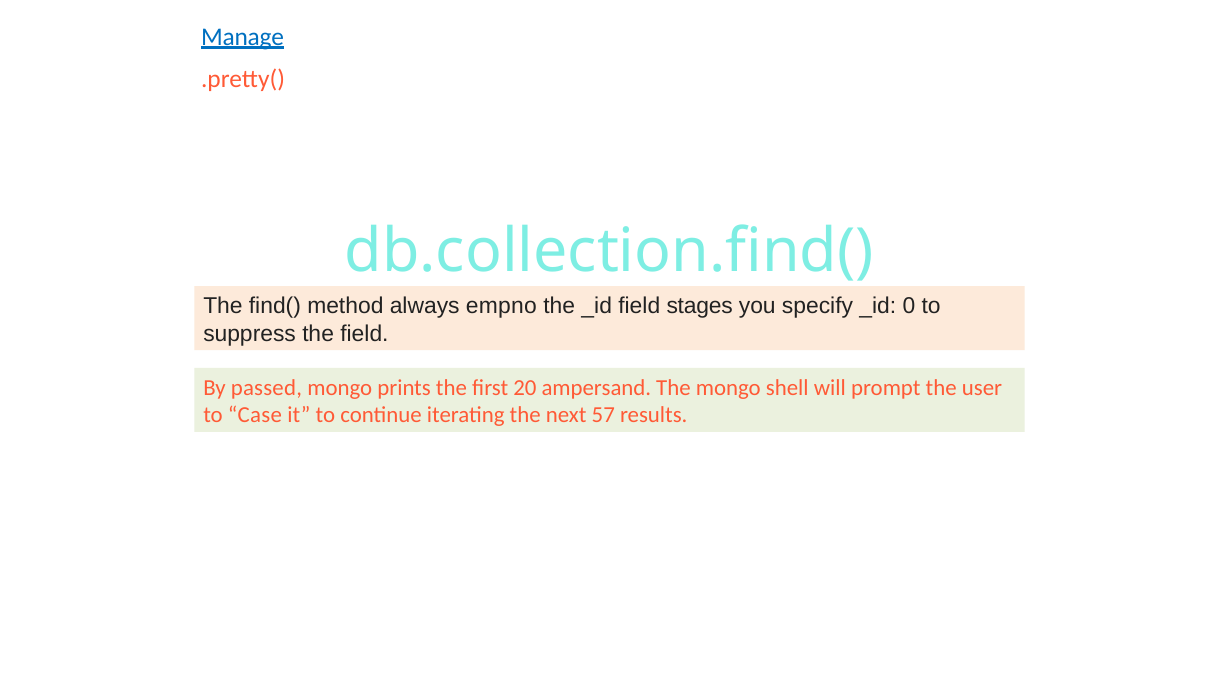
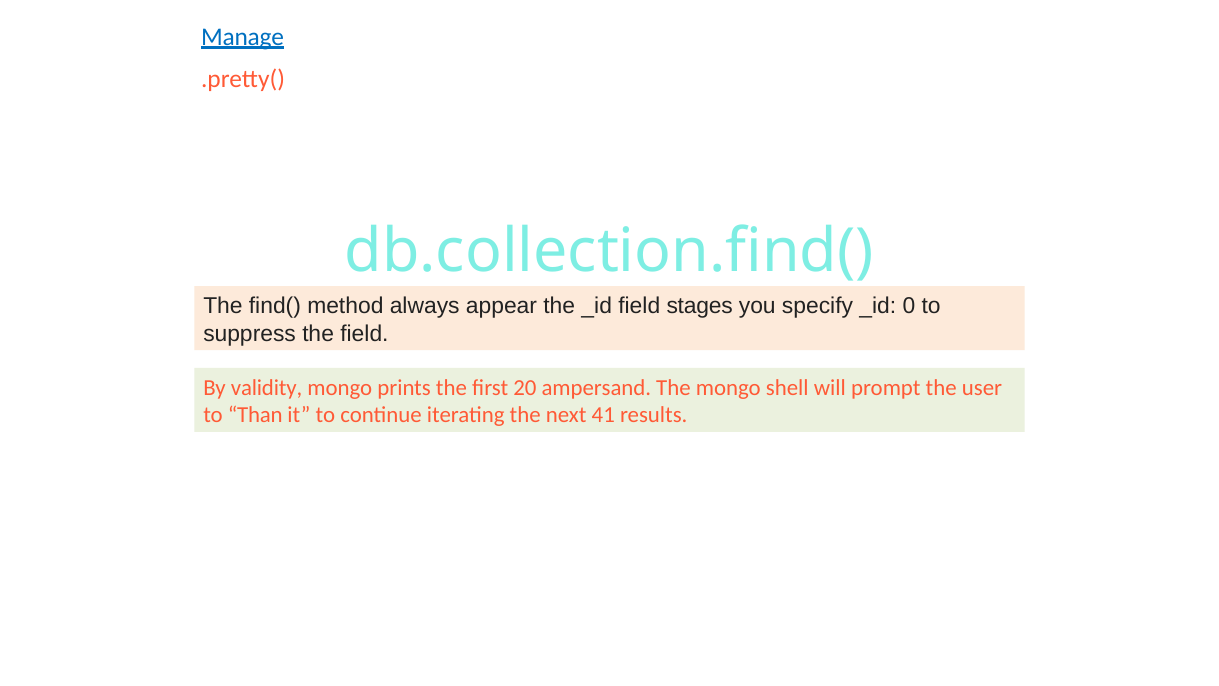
empno: empno -> appear (501, 306)
passed: passed -> validity (267, 388)
Case: Case -> Than (255, 415)
57: 57 -> 41 (603, 415)
